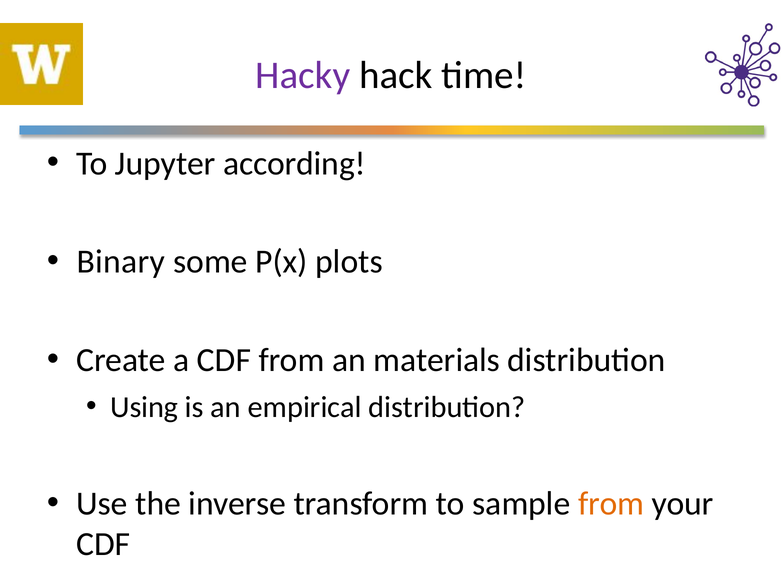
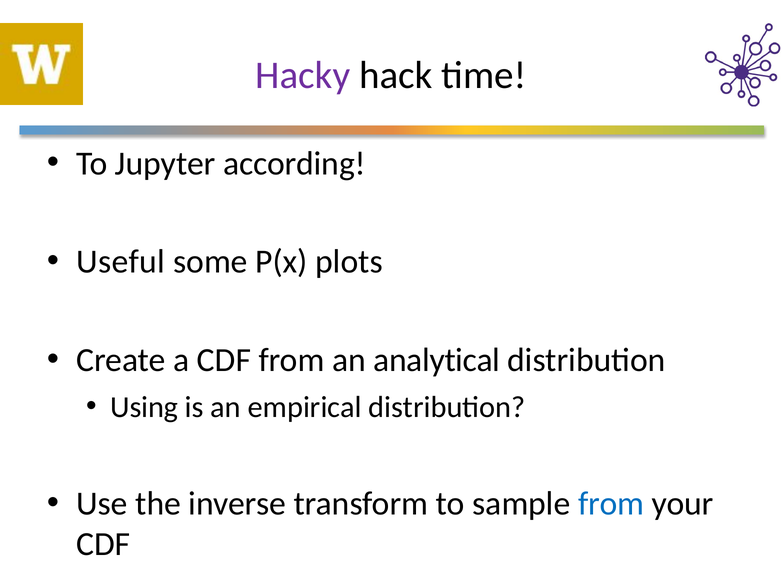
Binary: Binary -> Useful (121, 262)
materials: materials -> analytical (437, 360)
from colour: orange -> blue (611, 503)
